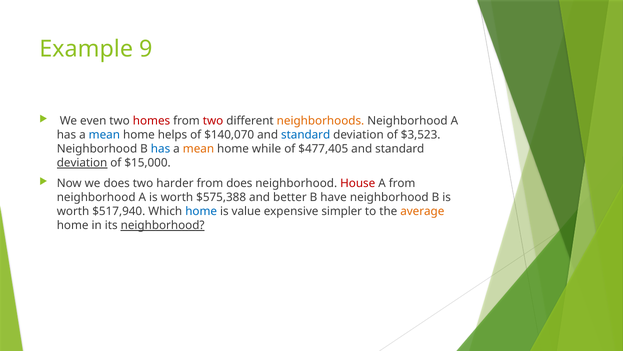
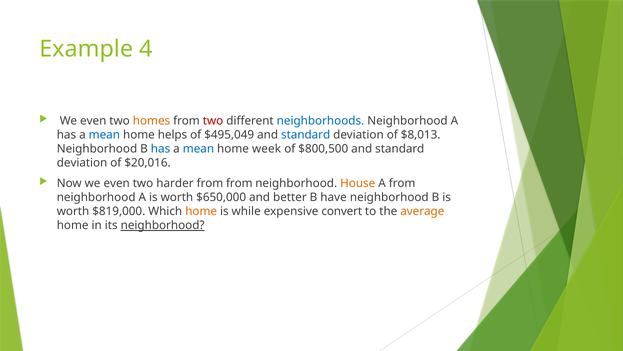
9: 9 -> 4 (146, 49)
homes colour: red -> orange (152, 121)
neighborhoods colour: orange -> blue (320, 121)
$140,070: $140,070 -> $495,049 (229, 135)
$3,523: $3,523 -> $8,013 (421, 135)
mean colour: orange -> blue (198, 149)
while: while -> week (267, 149)
$477,405: $477,405 -> $800,500 (323, 149)
deviation underline: present -> none (82, 163)
$15,000: $15,000 -> $20,016 (148, 163)
Now we does: does -> even (117, 183)
from does: does -> from (239, 183)
House colour: red -> orange (358, 183)
$575,388: $575,388 -> $650,000 (221, 197)
$517,940: $517,940 -> $819,000 (119, 211)
home colour: blue -> orange (201, 211)
value: value -> while (246, 211)
simpler: simpler -> convert (342, 211)
